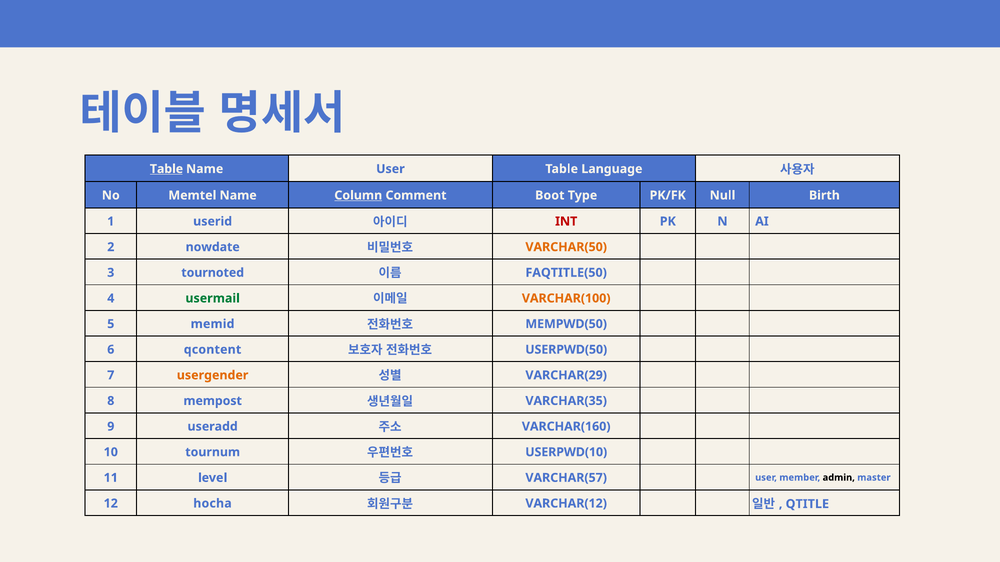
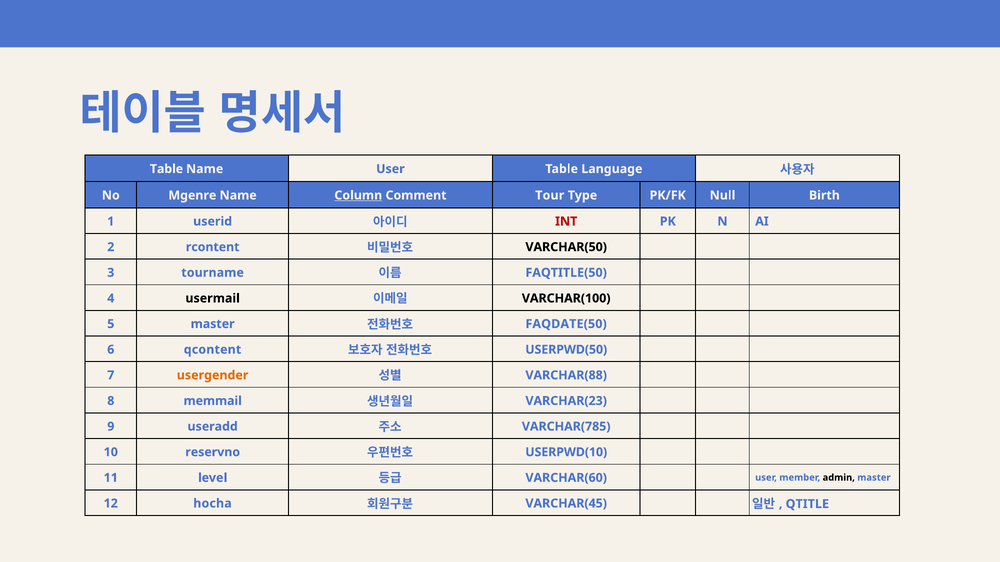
Table underline: present -> none (166, 169)
Memtel: Memtel -> Mgenre (192, 196)
Boot: Boot -> Tour (550, 196)
nowdate: nowdate -> rcontent (213, 247)
VARCHAR(50 colour: orange -> black (566, 247)
tournoted: tournoted -> tourname (213, 273)
usermail colour: green -> black (213, 299)
VARCHAR(100 colour: orange -> black (566, 299)
5 memid: memid -> master (213, 324)
MEMPWD(50: MEMPWD(50 -> FAQDATE(50 (566, 324)
VARCHAR(29: VARCHAR(29 -> VARCHAR(88 (566, 376)
mempost: mempost -> memmail (213, 401)
VARCHAR(35: VARCHAR(35 -> VARCHAR(23 (566, 401)
VARCHAR(160: VARCHAR(160 -> VARCHAR(785 (566, 427)
tournum: tournum -> reservno (213, 453)
VARCHAR(57: VARCHAR(57 -> VARCHAR(60 (566, 478)
VARCHAR(12: VARCHAR(12 -> VARCHAR(45 (566, 504)
